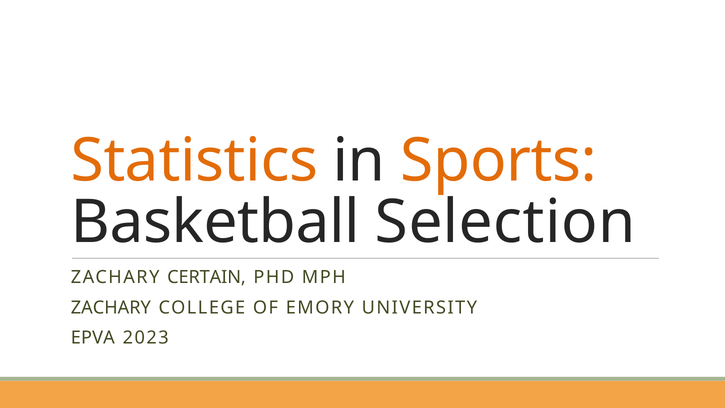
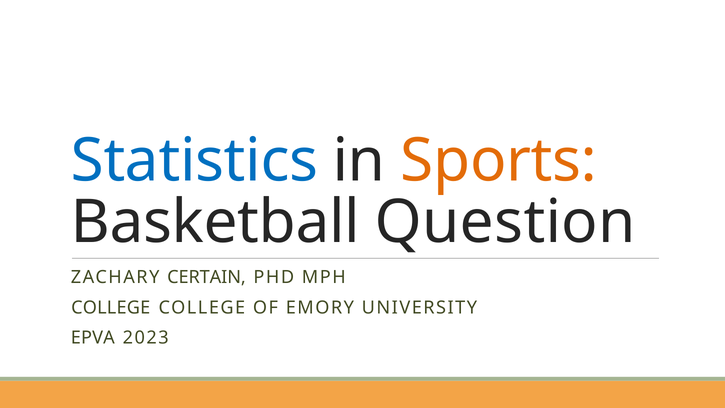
Statistics colour: orange -> blue (194, 161)
Selection: Selection -> Question (505, 222)
ZACHARY: ZACHARY -> COLLEGE (111, 308)
